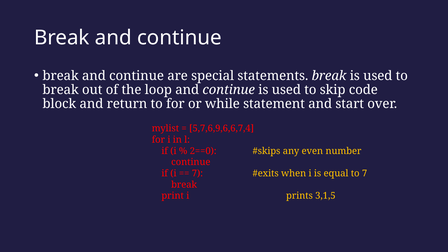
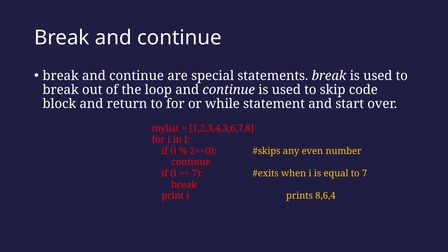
5,7,6,9,6,6,7,4: 5,7,6,9,6,6,7,4 -> 1,2,3,4,3,6,7,8 (222, 129)
3,1,5: 3,1,5 -> 8,6,4 (325, 196)
